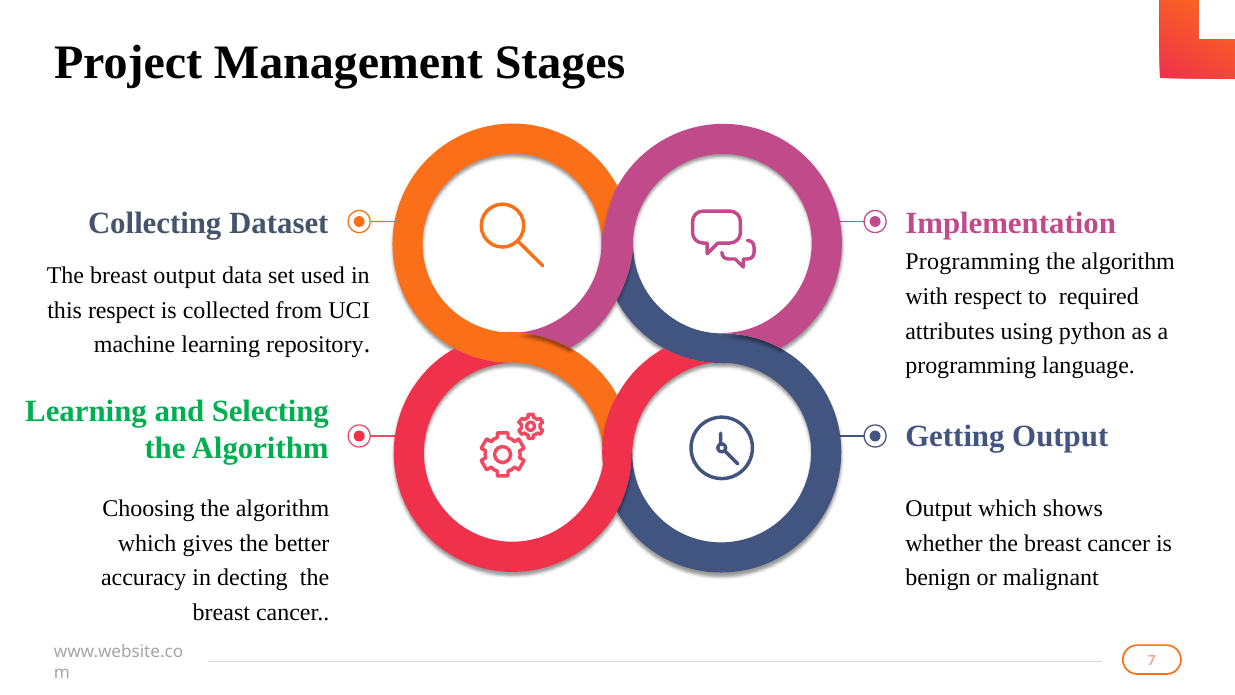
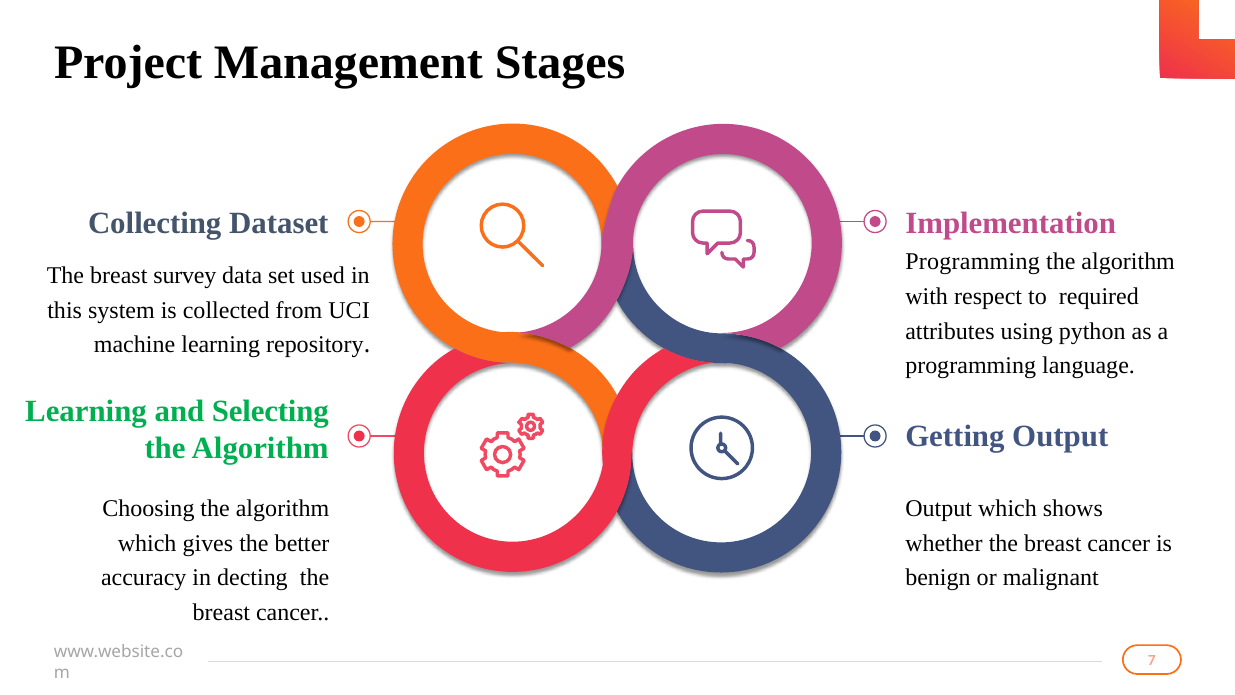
breast output: output -> survey (185, 275)
this respect: respect -> system (121, 310)
